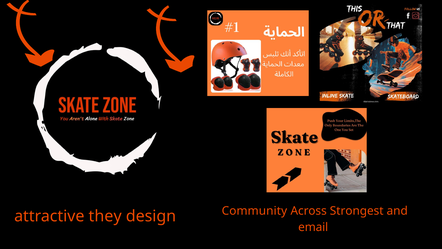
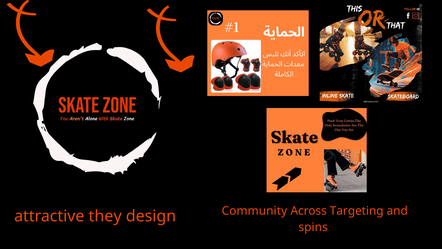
Strongest: Strongest -> Targeting (357, 211)
email: email -> spins (313, 227)
